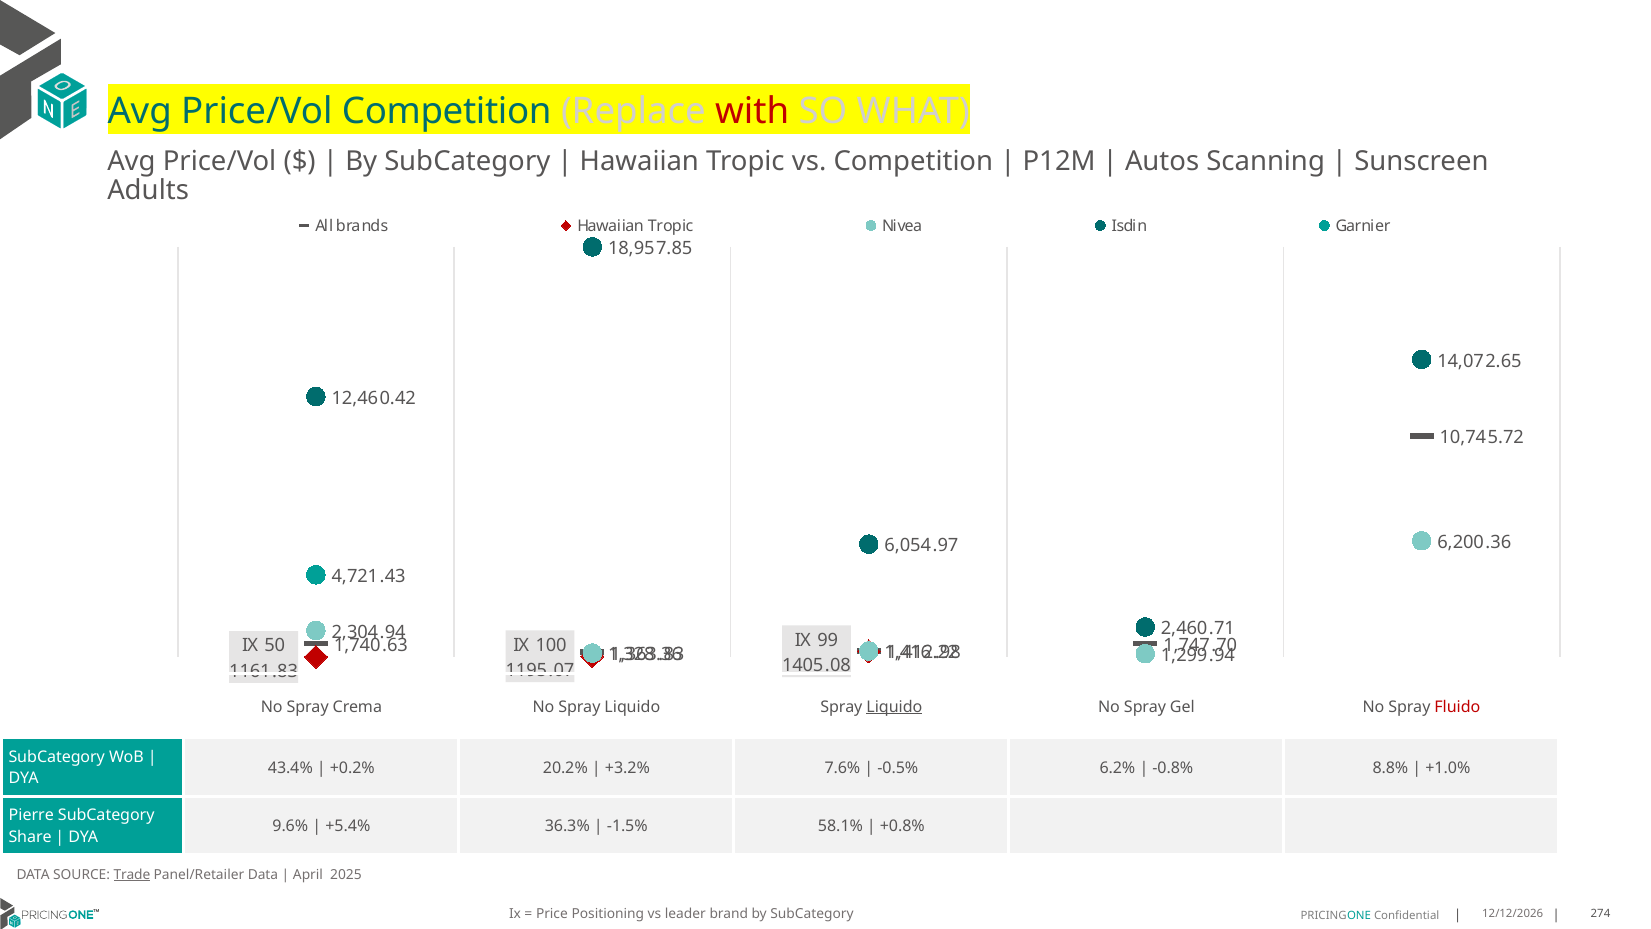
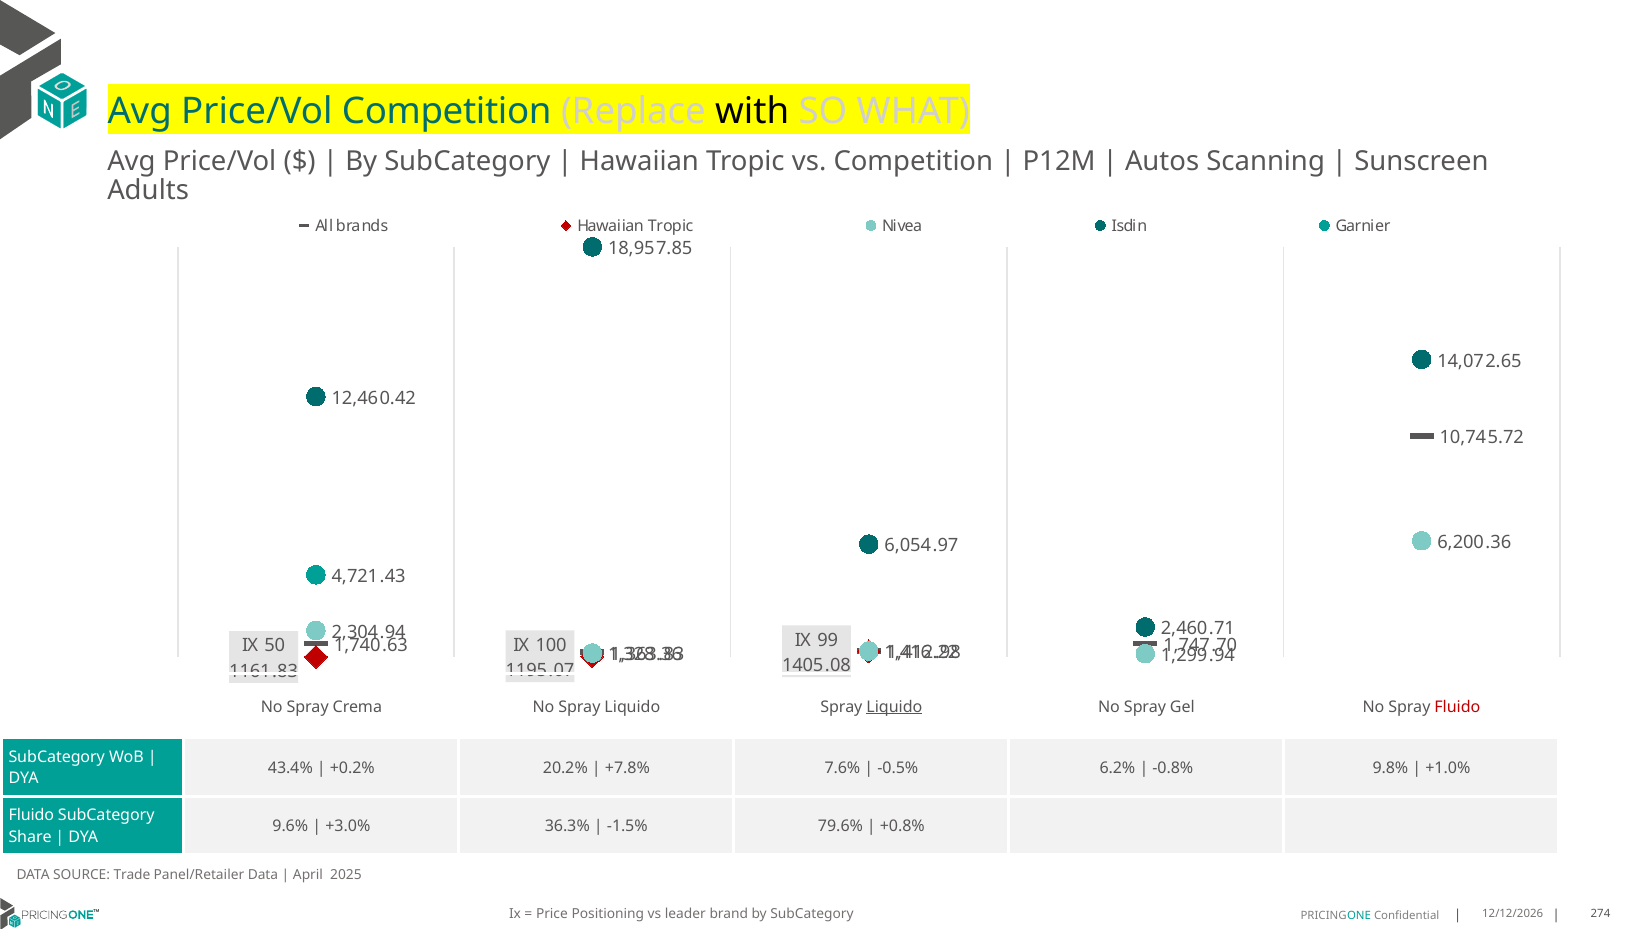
with colour: red -> black (752, 111)
+3.2%: +3.2% -> +7.8% (627, 768)
8.8%: 8.8% -> 9.8% (1390, 768)
Pierre: Pierre -> Fluido (31, 815)
+5.4%: +5.4% -> +3.0% (348, 826)
58.1%: 58.1% -> 79.6% (840, 826)
Trade underline: present -> none (132, 875)
